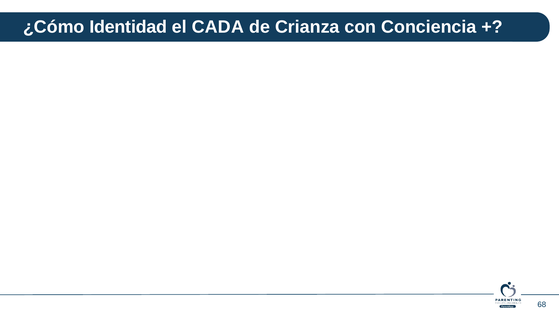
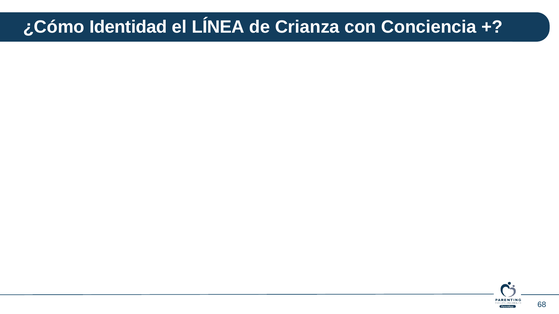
CADA: CADA -> LÍNEA (218, 27)
